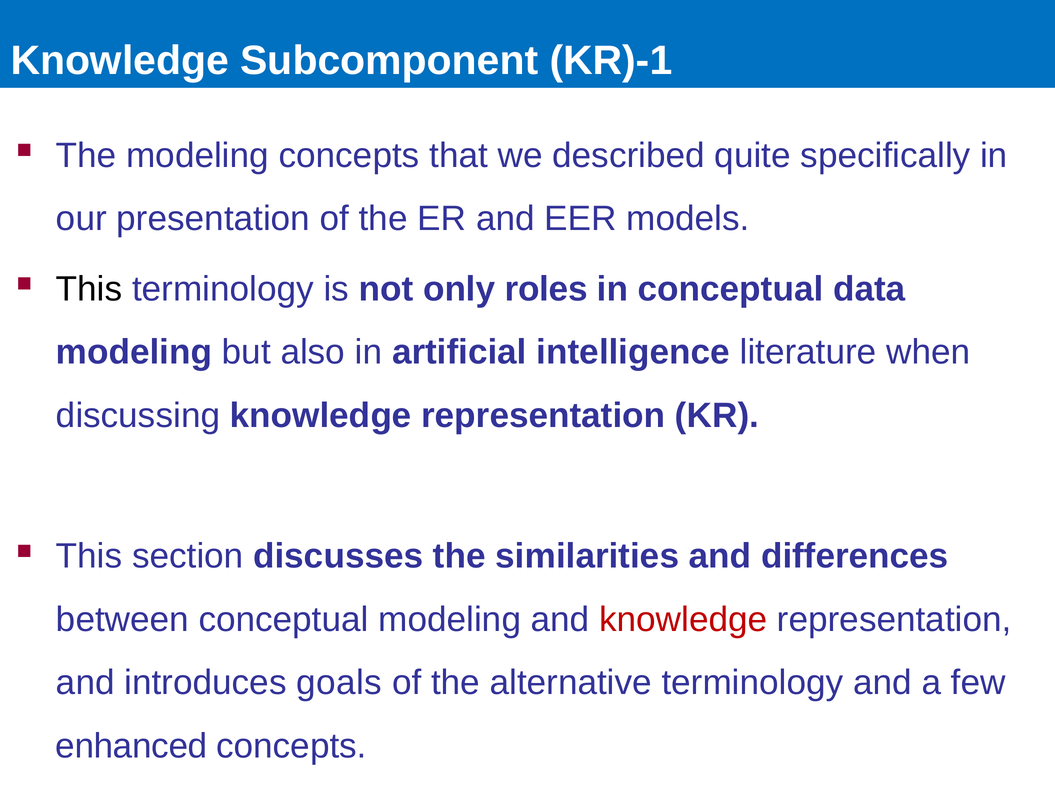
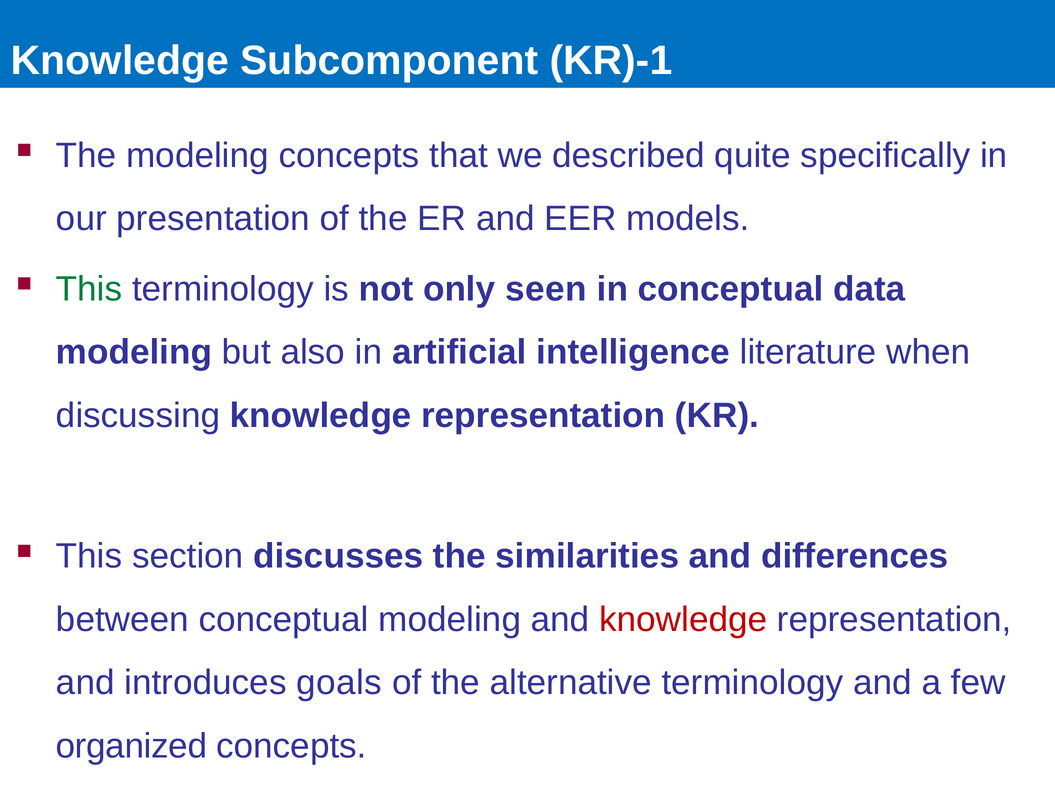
This colour: black -> green (89, 289)
roles: roles -> seen (546, 289)
enhanced: enhanced -> organized (131, 746)
